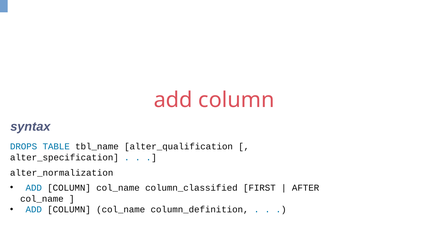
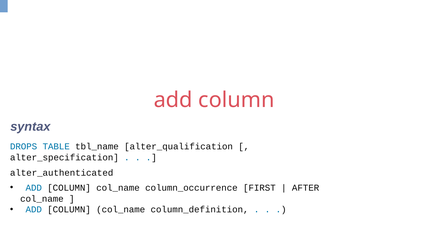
alter_normalization: alter_normalization -> alter_authenticated (62, 173)
column_classified: column_classified -> column_occurrence (191, 188)
